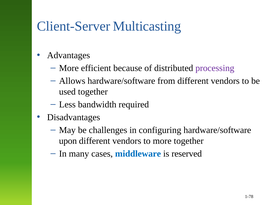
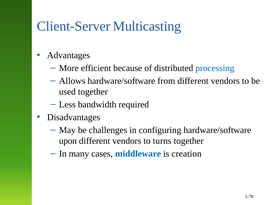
processing colour: purple -> blue (215, 68)
to more: more -> turns (162, 141)
reserved: reserved -> creation (187, 153)
